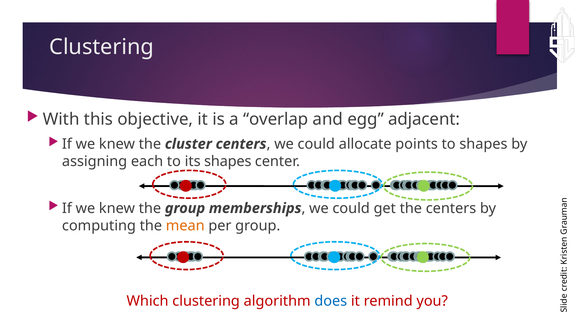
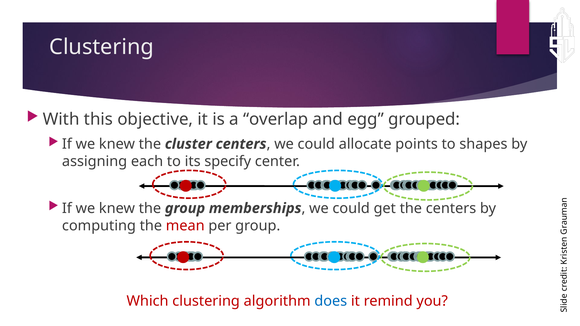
adjacent: adjacent -> grouped (424, 119)
its shapes: shapes -> specify (228, 161)
mean colour: orange -> red (185, 226)
